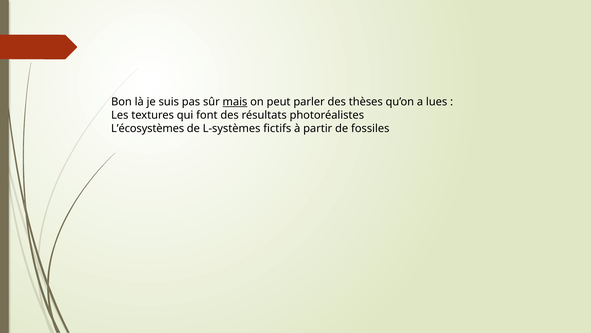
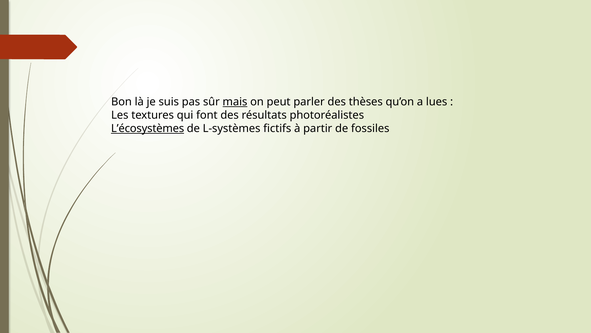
L’écosystèmes underline: none -> present (148, 128)
